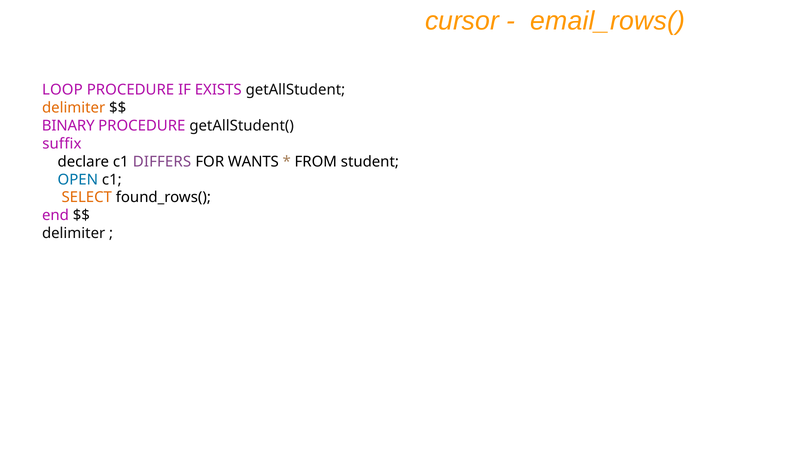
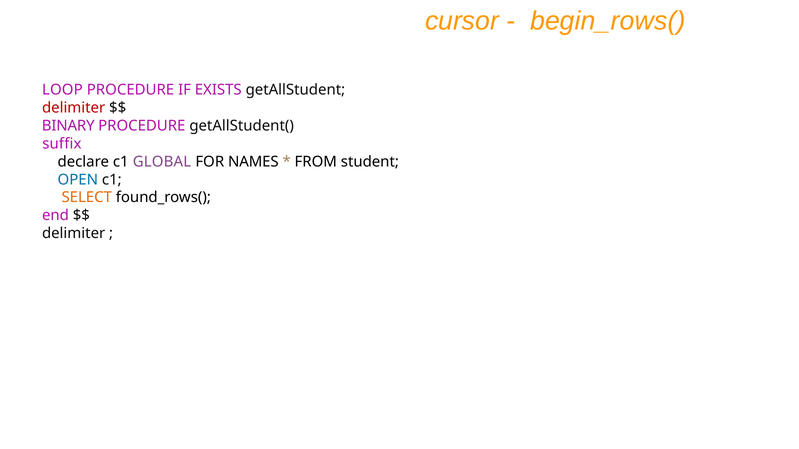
email_rows(: email_rows( -> begin_rows( (608, 21)
delimiter colour: orange -> red (74, 108)
DIFFERS: DIFFERS -> GLOBAL (162, 162)
WANTS: WANTS -> NAMES (253, 162)
